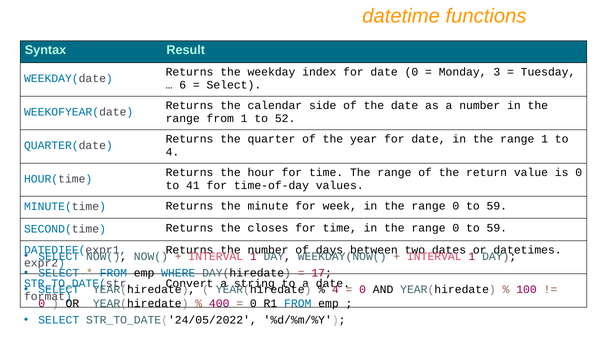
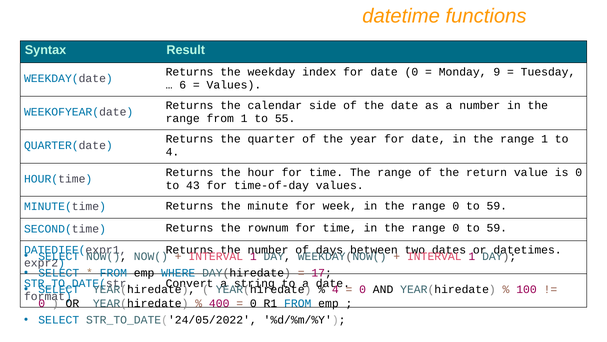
3: 3 -> 9 (497, 72)
Select: Select -> Values (234, 85)
52: 52 -> 55 (285, 118)
41: 41 -> 43 (193, 185)
closes: closes -> rownum (268, 228)
